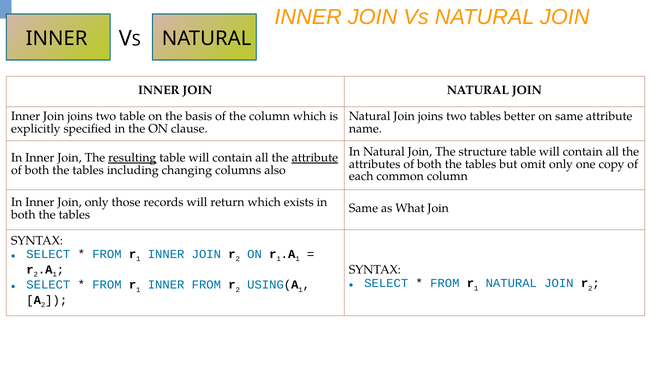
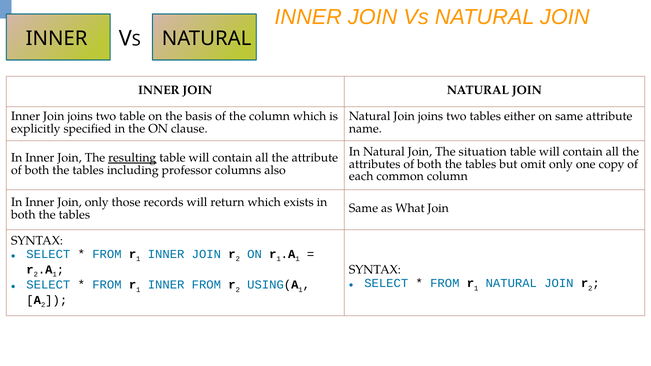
better: better -> either (520, 117)
structure: structure -> situation (483, 152)
attribute underline: present -> none (315, 158)
changing: changing -> professor (187, 170)
